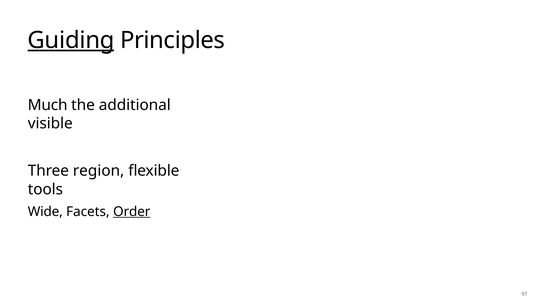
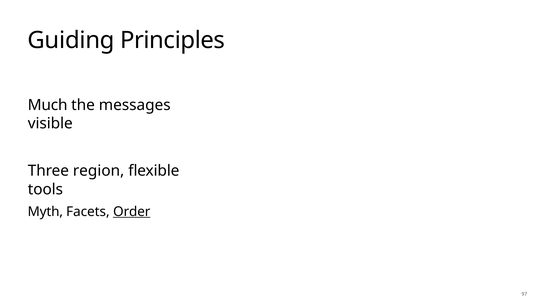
Guiding underline: present -> none (71, 40)
additional: additional -> messages (135, 105)
Wide: Wide -> Myth (45, 211)
